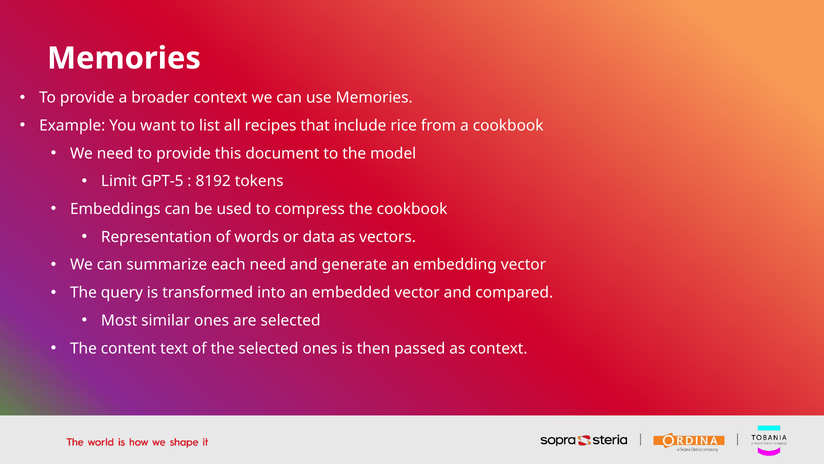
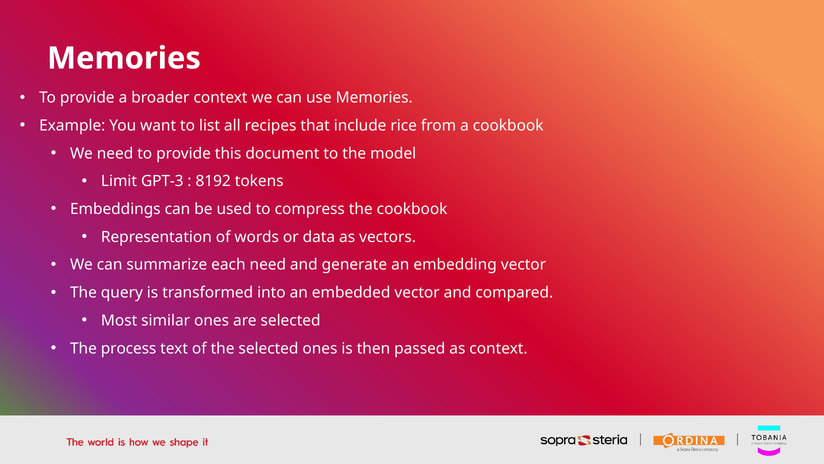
GPT-5: GPT-5 -> GPT-3 (162, 181)
content: content -> process (129, 348)
